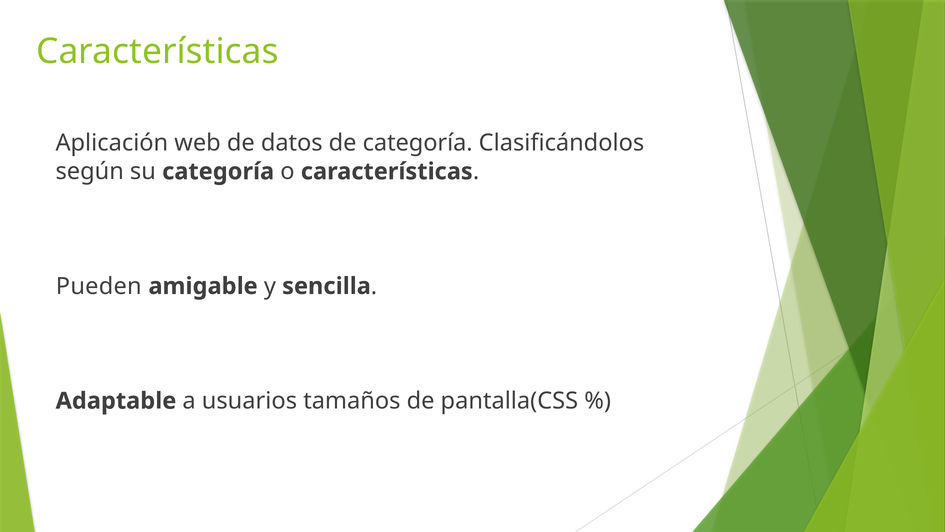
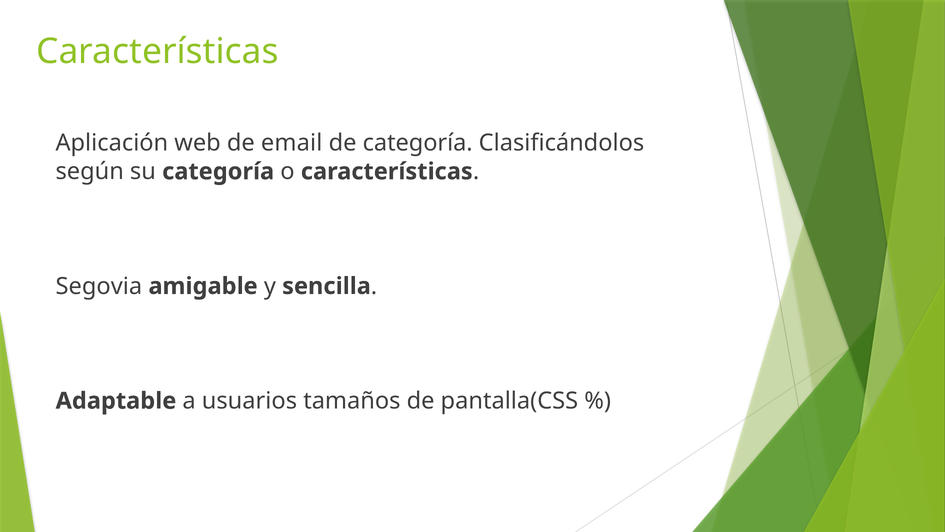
datos: datos -> email (292, 143)
Pueden: Pueden -> Segovia (99, 286)
